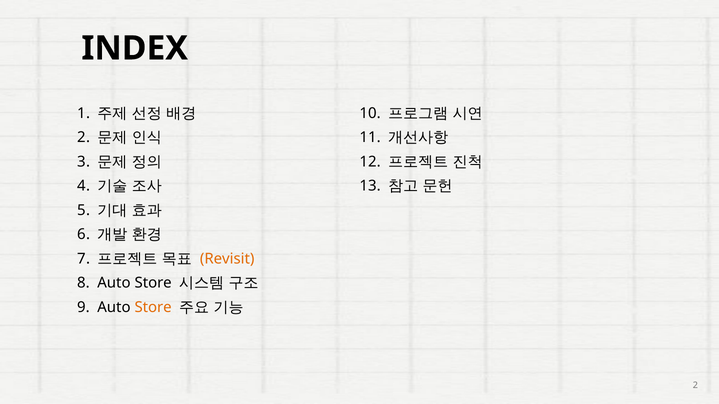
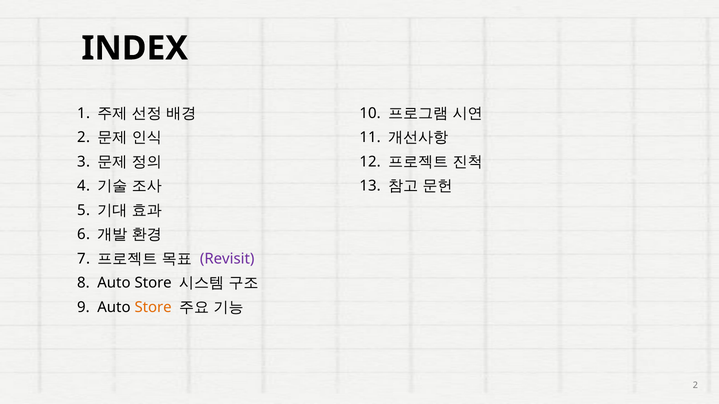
Revisit colour: orange -> purple (227, 259)
